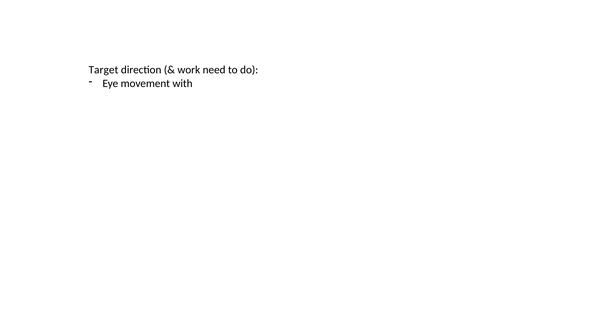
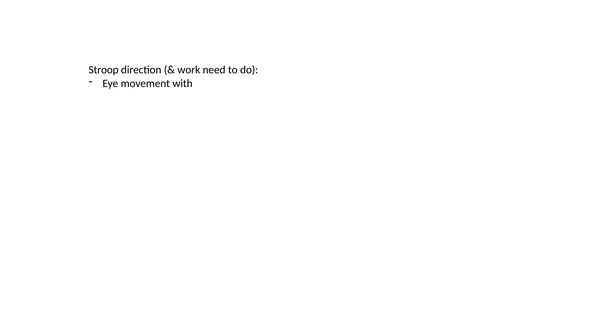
Target: Target -> Stroop (104, 70)
